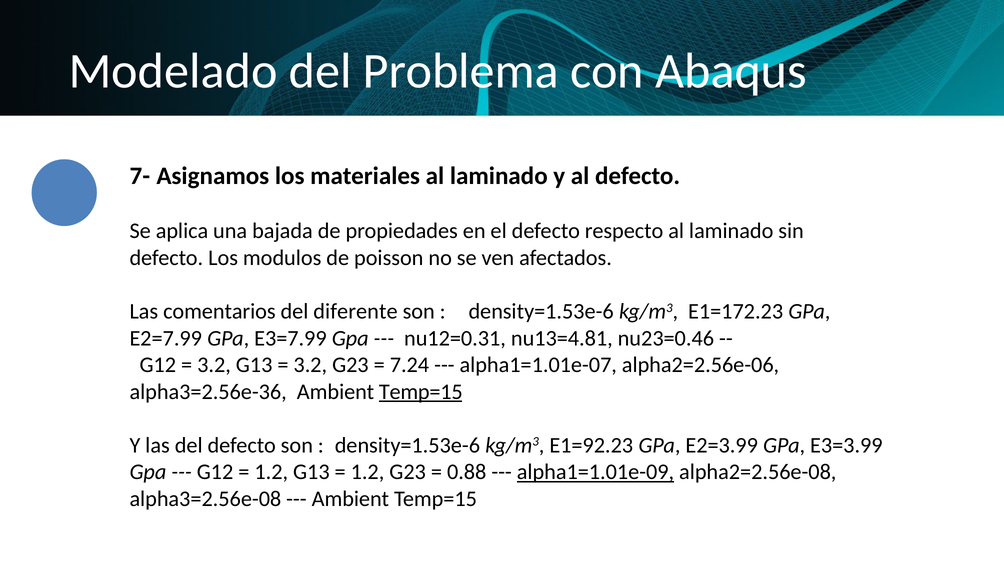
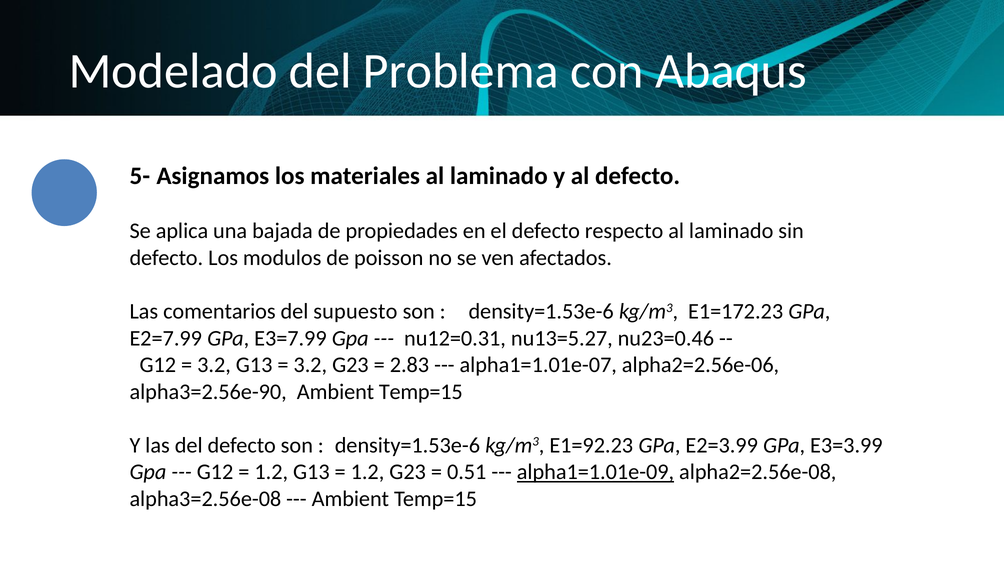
7-: 7- -> 5- (140, 176)
diferente: diferente -> supuesto (355, 311)
nu13=4.81: nu13=4.81 -> nu13=5.27 (562, 338)
7.24: 7.24 -> 2.83 (409, 365)
alpha3=2.56e-36: alpha3=2.56e-36 -> alpha3=2.56e-90 (208, 392)
Temp=15 underline: present -> none (421, 392)
0.88: 0.88 -> 0.51 (467, 472)
